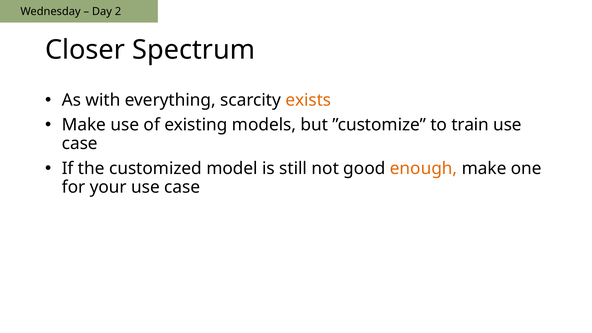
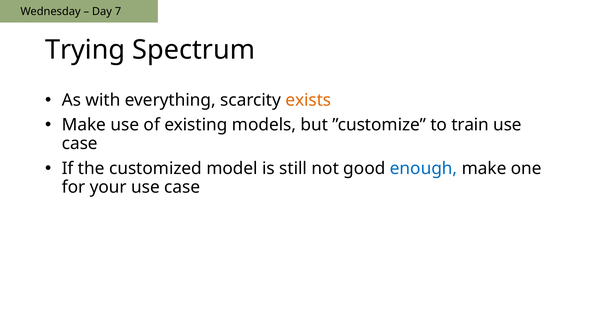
2: 2 -> 7 (118, 12)
Closer: Closer -> Trying (85, 50)
enough colour: orange -> blue (424, 168)
